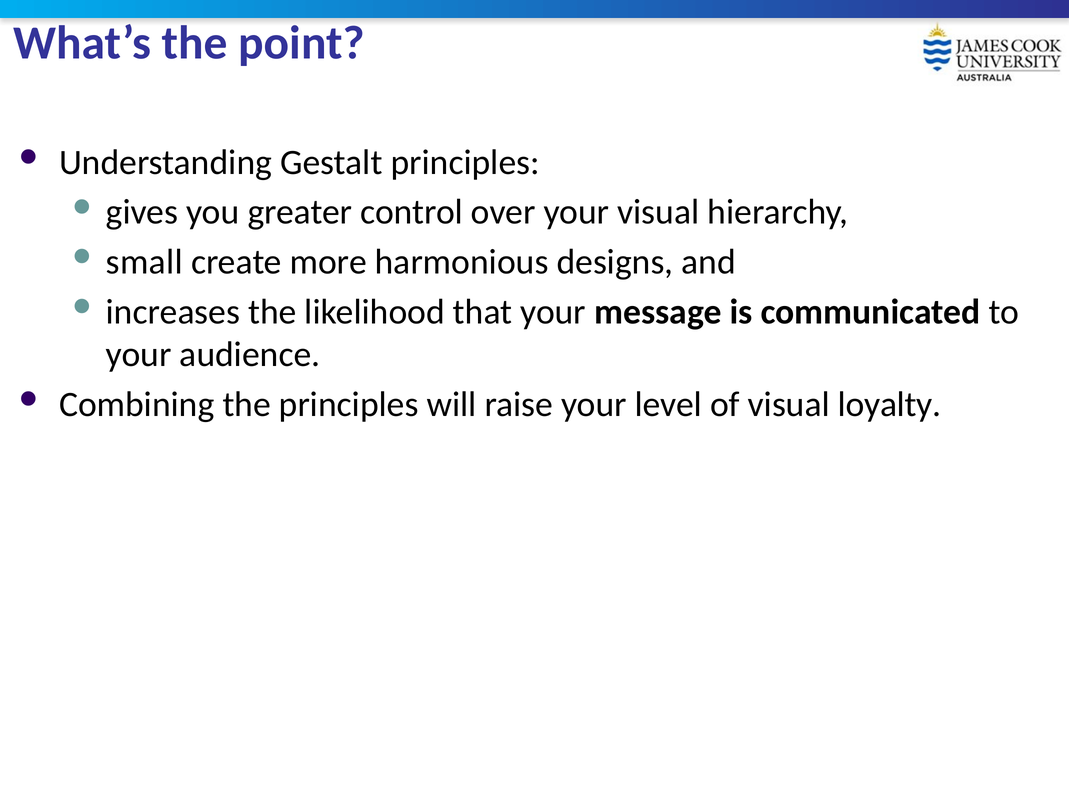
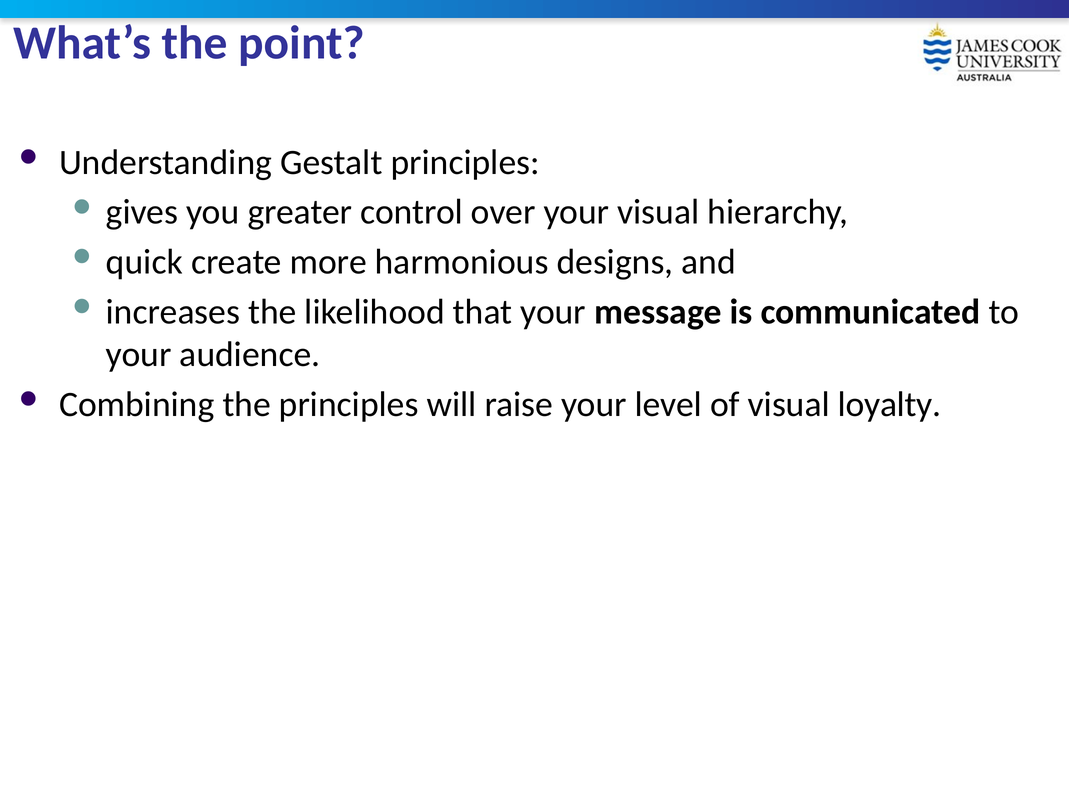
small: small -> quick (144, 262)
